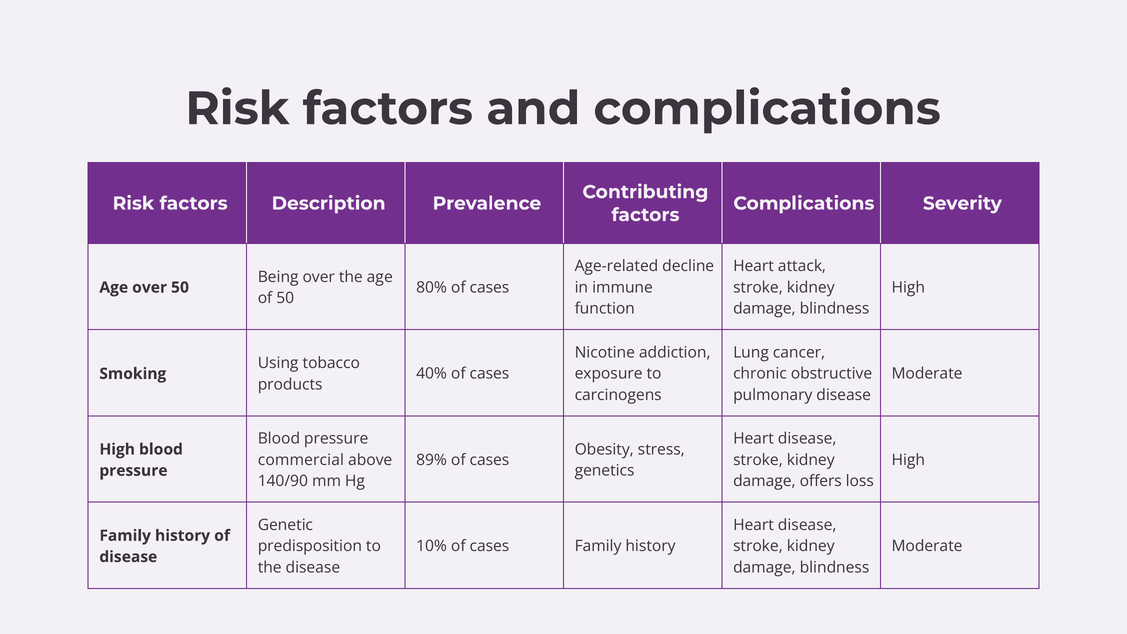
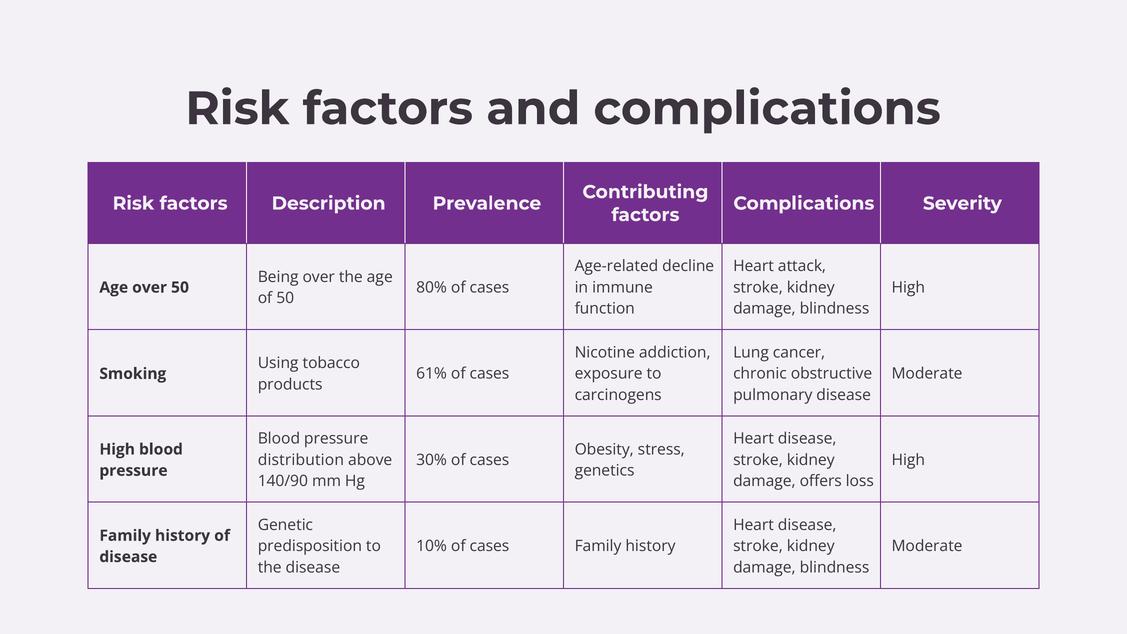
40%: 40% -> 61% (432, 374)
commercial: commercial -> distribution (301, 460)
89%: 89% -> 30% (432, 460)
